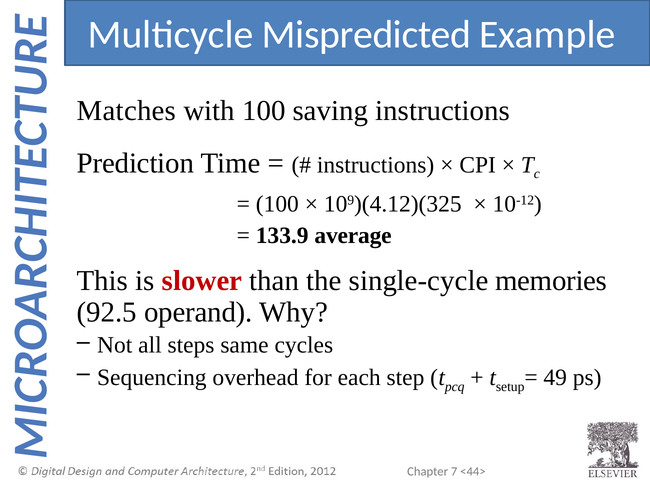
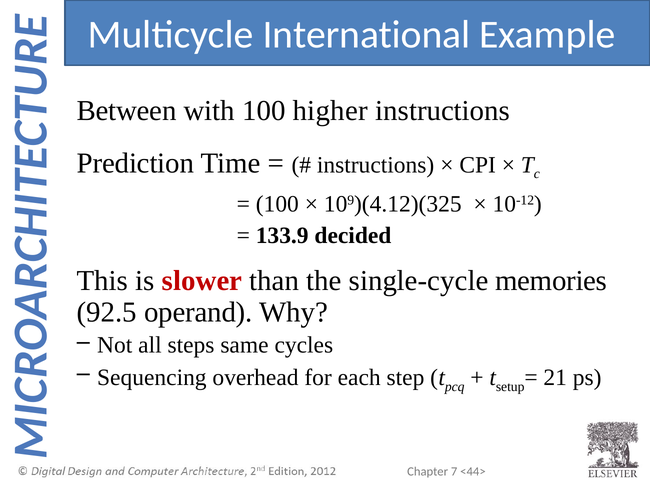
Mispredicted: Mispredicted -> International (366, 35)
Matches: Matches -> Between (127, 111)
saving: saving -> higher (330, 111)
average: average -> decided (353, 236)
49: 49 -> 21 (555, 378)
